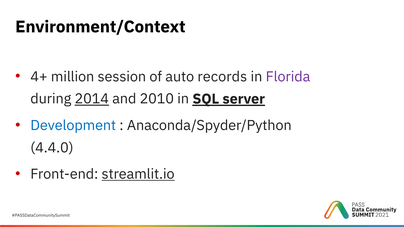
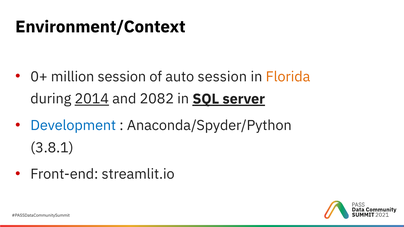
4+: 4+ -> 0+ (39, 77)
auto records: records -> session (222, 77)
Florida colour: purple -> orange (288, 77)
2010: 2010 -> 2082 (157, 99)
4.4.0: 4.4.0 -> 3.8.1 (52, 148)
streamlit.io underline: present -> none (138, 174)
